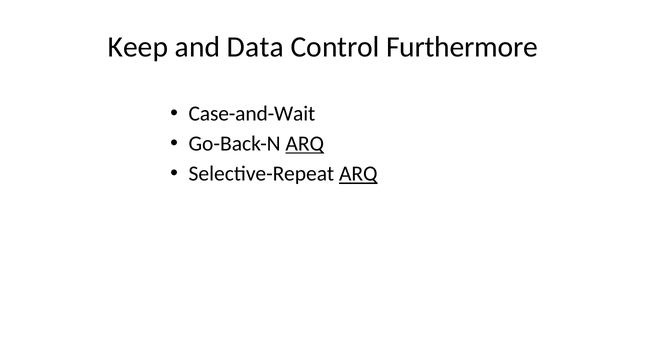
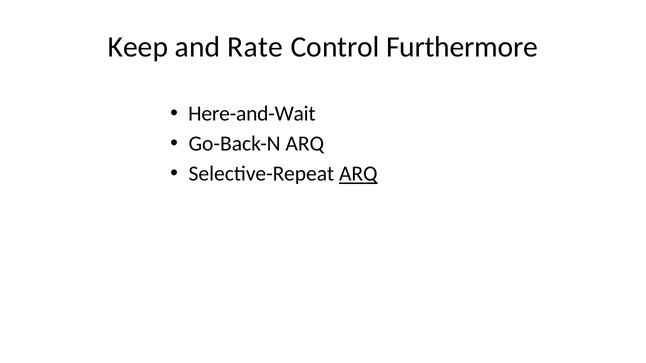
Data: Data -> Rate (255, 47)
Case-and-Wait: Case-and-Wait -> Here-and-Wait (252, 114)
ARQ underline: present -> none (305, 144)
